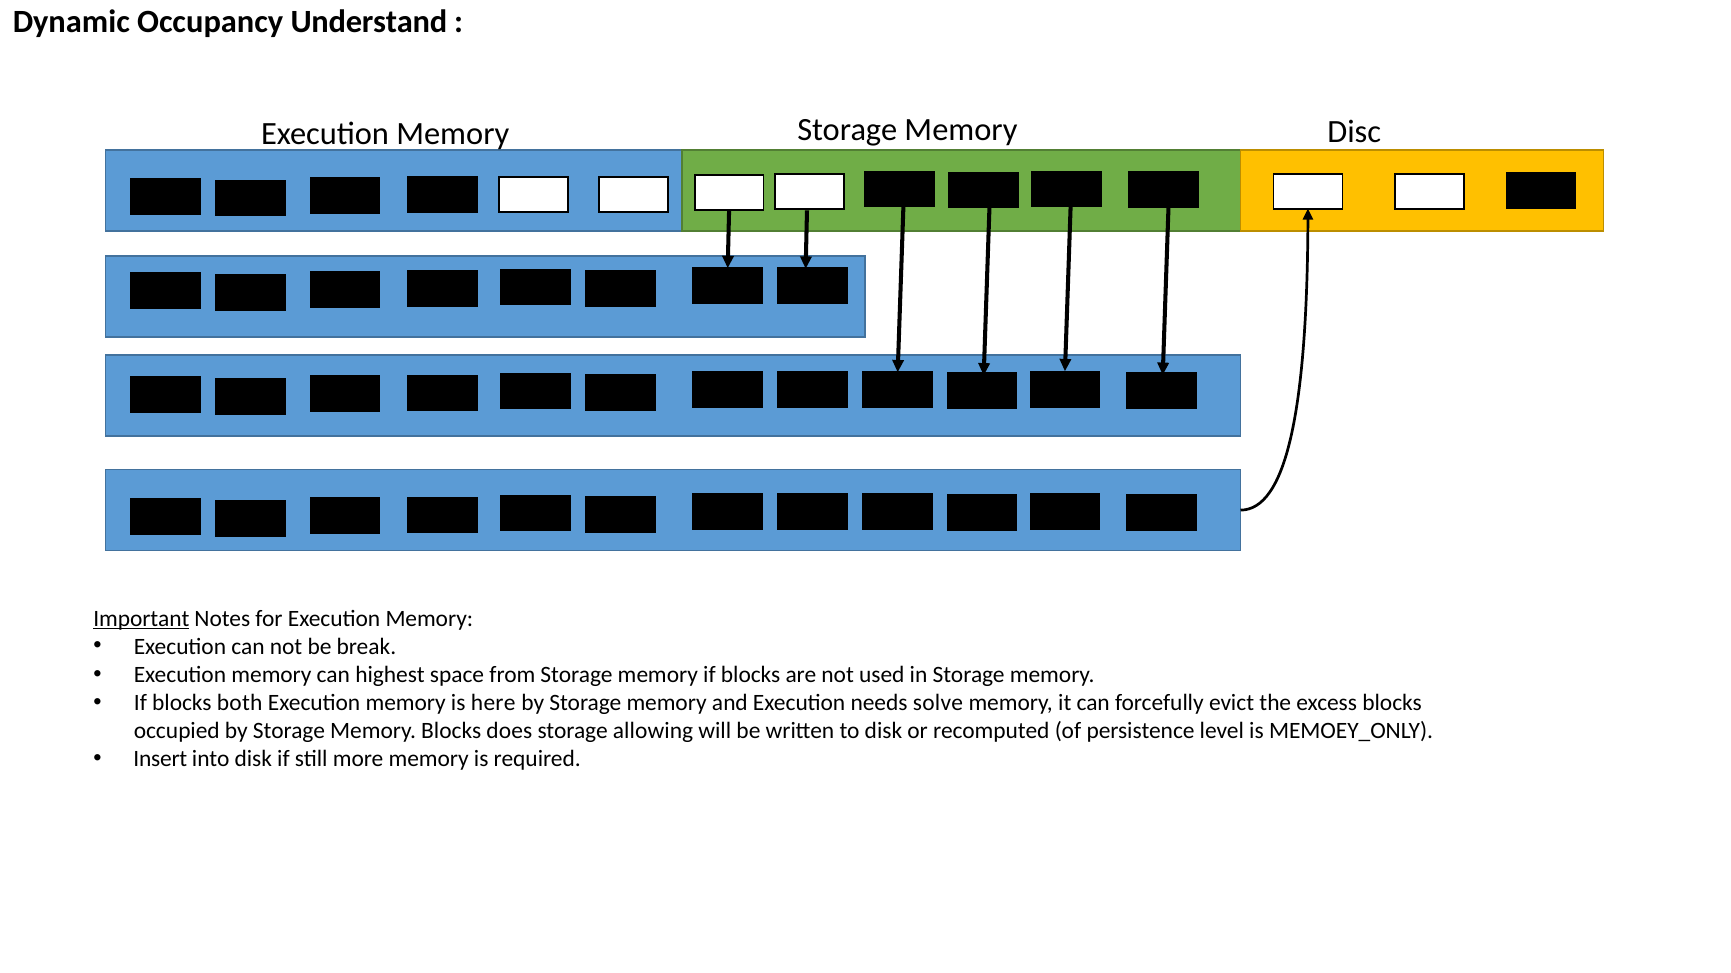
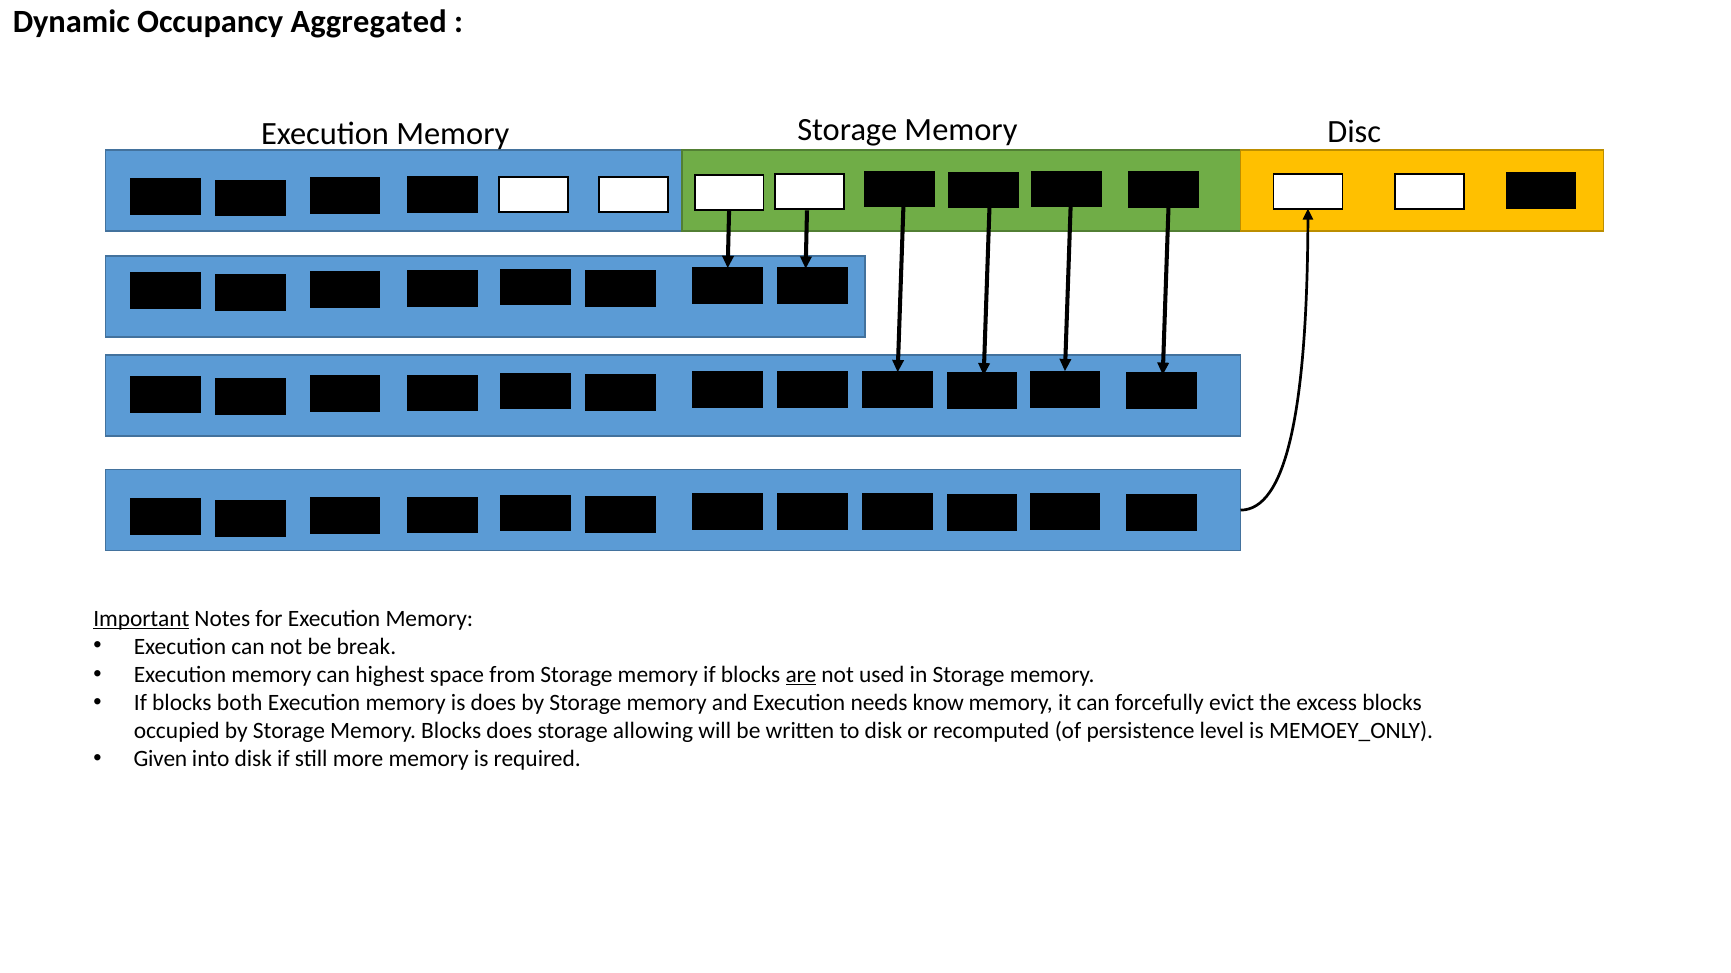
Understand: Understand -> Aggregated (369, 22)
are underline: none -> present (801, 675)
is here: here -> does (493, 703)
solve: solve -> know (938, 703)
Insert: Insert -> Given (160, 760)
